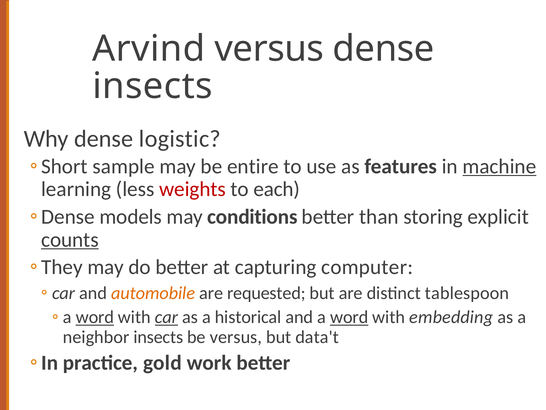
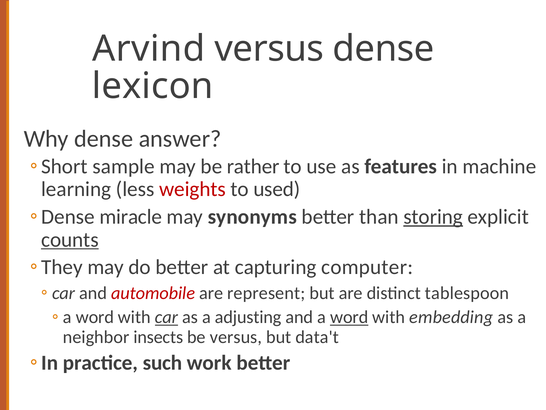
insects: insects -> lexicon (153, 86)
logistic: logistic -> answer (180, 139)
entire: entire -> rather (253, 166)
machine underline: present -> none (499, 166)
each: each -> used (277, 189)
models: models -> miracle (131, 217)
conditions: conditions -> synonyms (252, 217)
storing underline: none -> present (433, 217)
automobile colour: orange -> red (153, 293)
requested: requested -> represent (266, 293)
word underline: present -> none (95, 317)
historical: historical -> adjusting (248, 317)
gold: gold -> such (163, 362)
